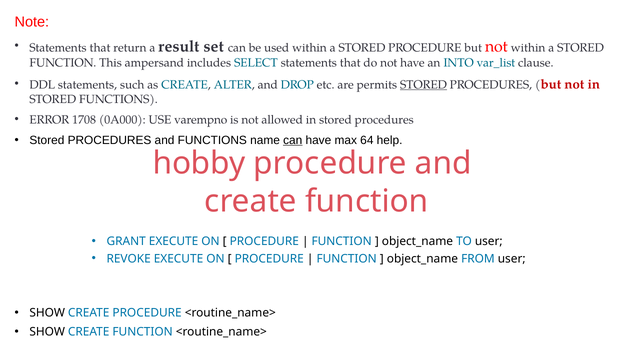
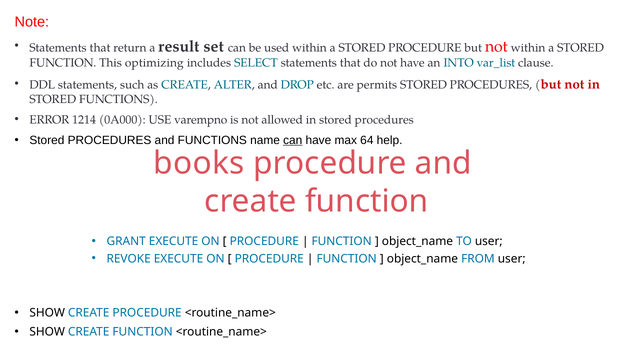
ampersand: ampersand -> optimizing (154, 63)
STORED underline: present -> none (423, 85)
1708: 1708 -> 1214 (84, 120)
hobby: hobby -> books (199, 163)
